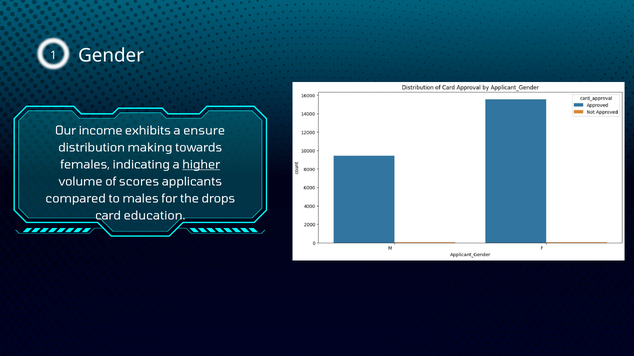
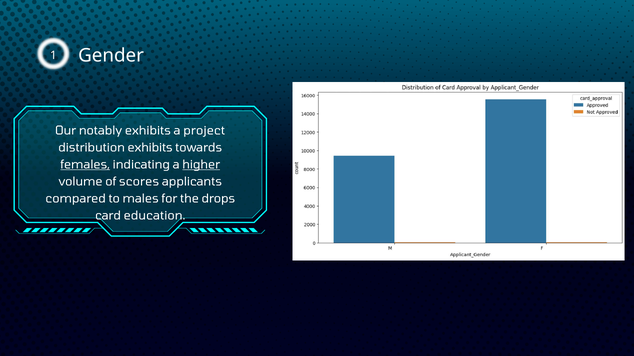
income: income -> notably (101, 131)
ensure: ensure -> project (204, 131)
distribution making: making -> exhibits (150, 148)
females underline: none -> present (85, 165)
